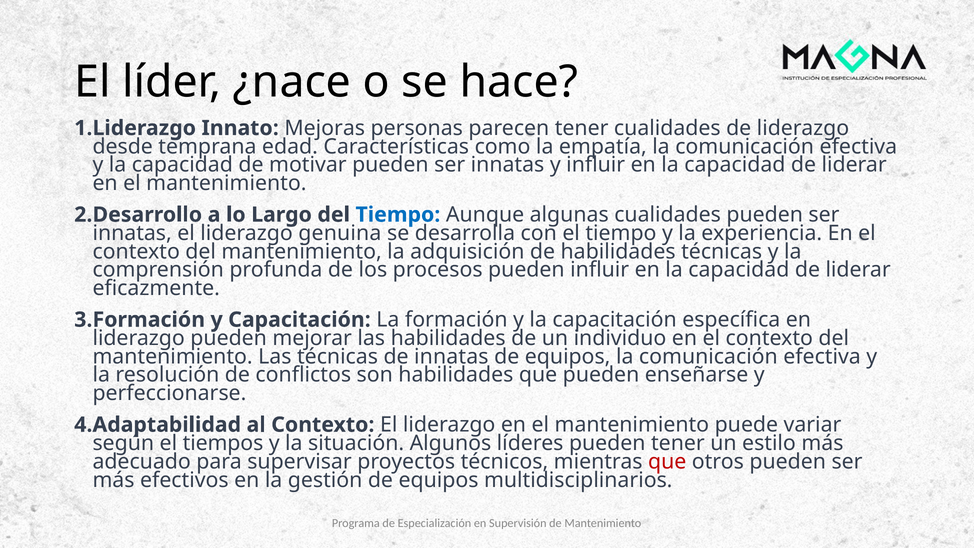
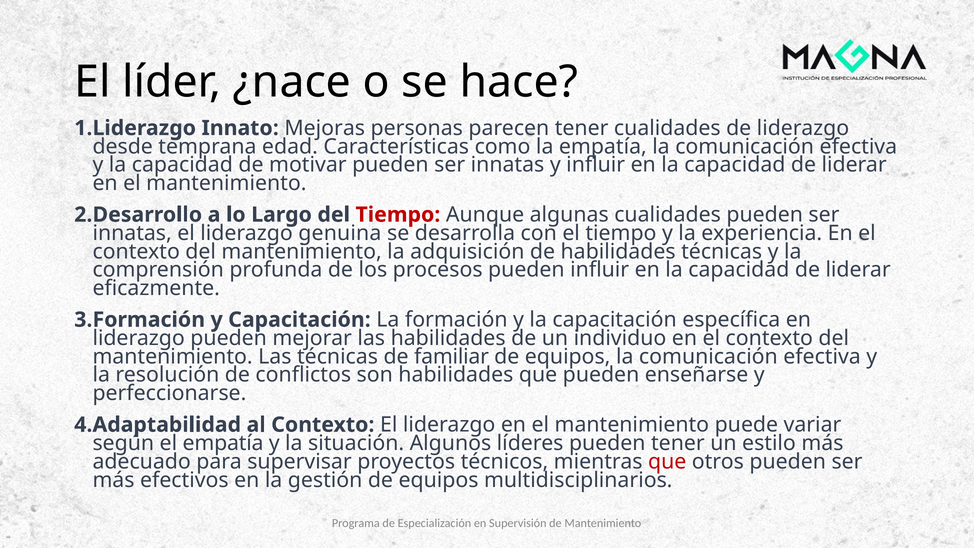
Tiempo colour: blue -> red (398, 215)
de innatas: innatas -> familiar (452, 356)
el tiempos: tiempos -> empatía (223, 443)
